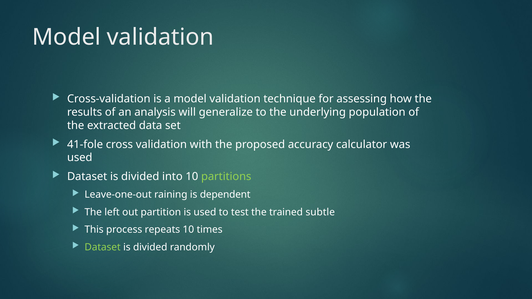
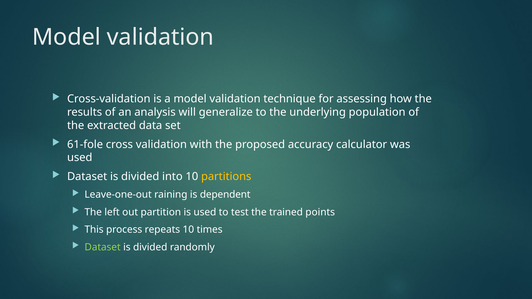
41-fole: 41-fole -> 61-fole (85, 144)
partitions colour: light green -> yellow (226, 177)
subtle: subtle -> points (320, 212)
